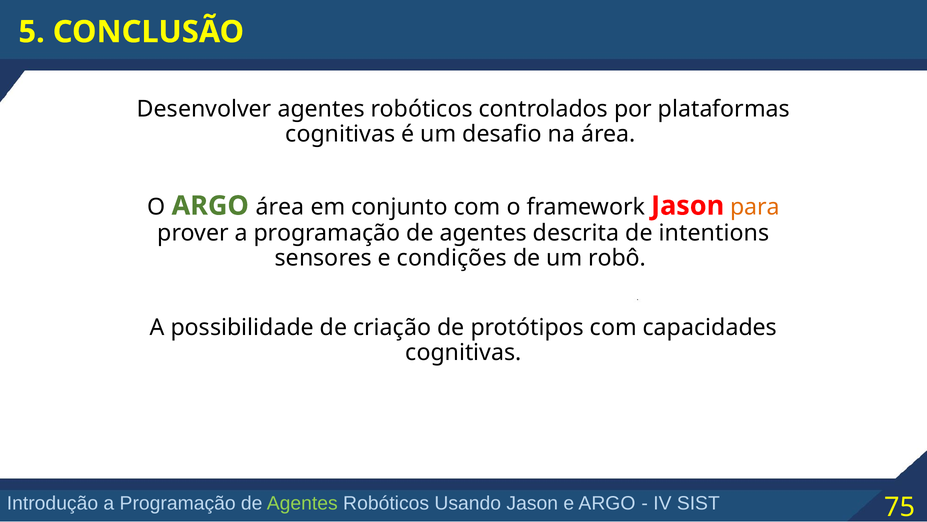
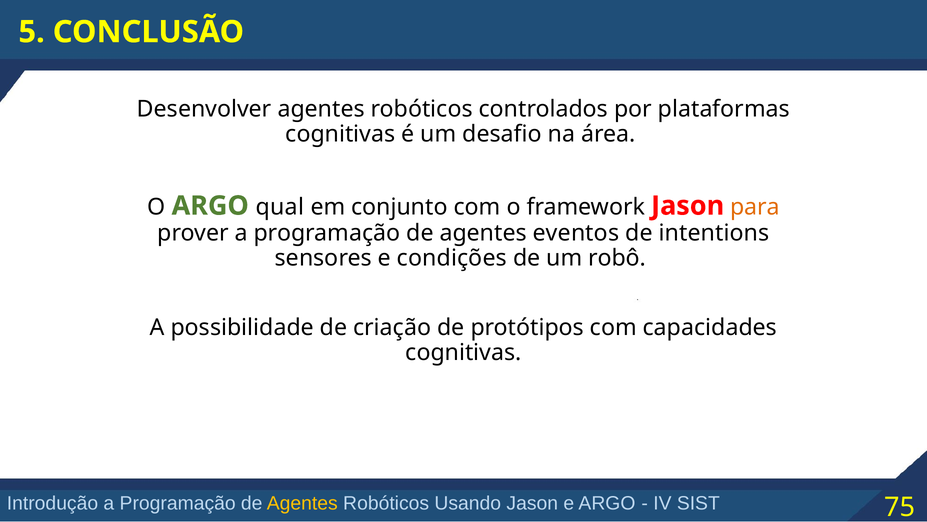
ARGO área: área -> qual (280, 207)
descrita: descrita -> eventos (576, 233)
Agentes colour: light green -> yellow (302, 503)
